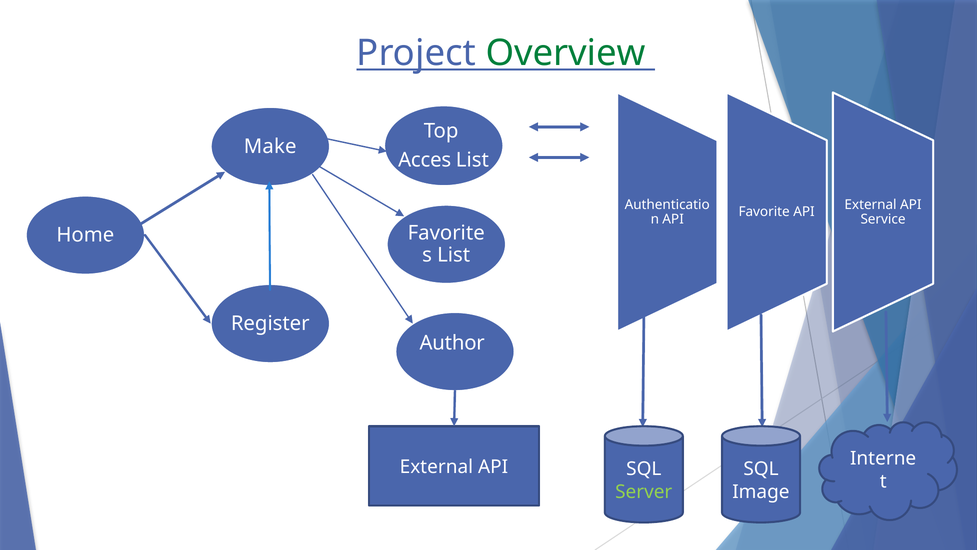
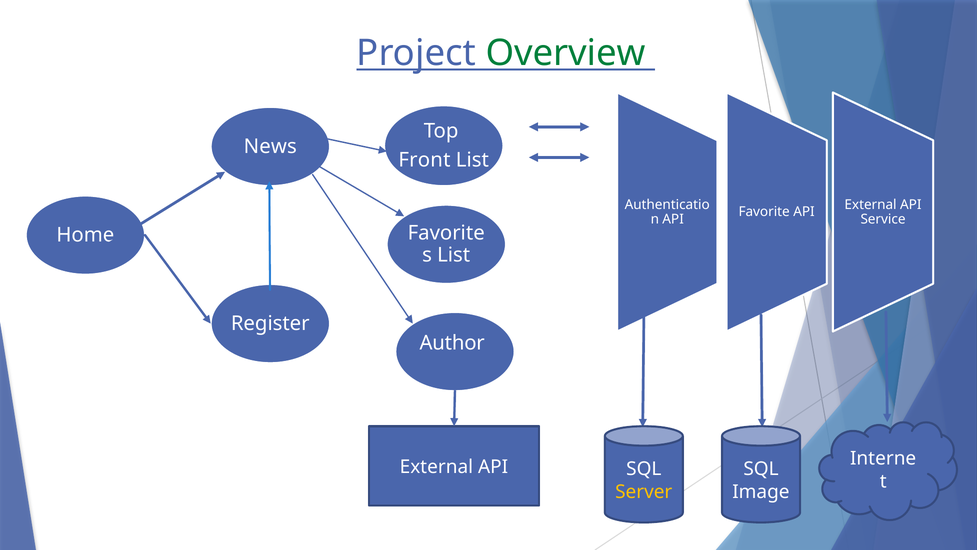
Make: Make -> News (270, 146)
Acces: Acces -> Front (424, 160)
Server colour: light green -> yellow (644, 492)
